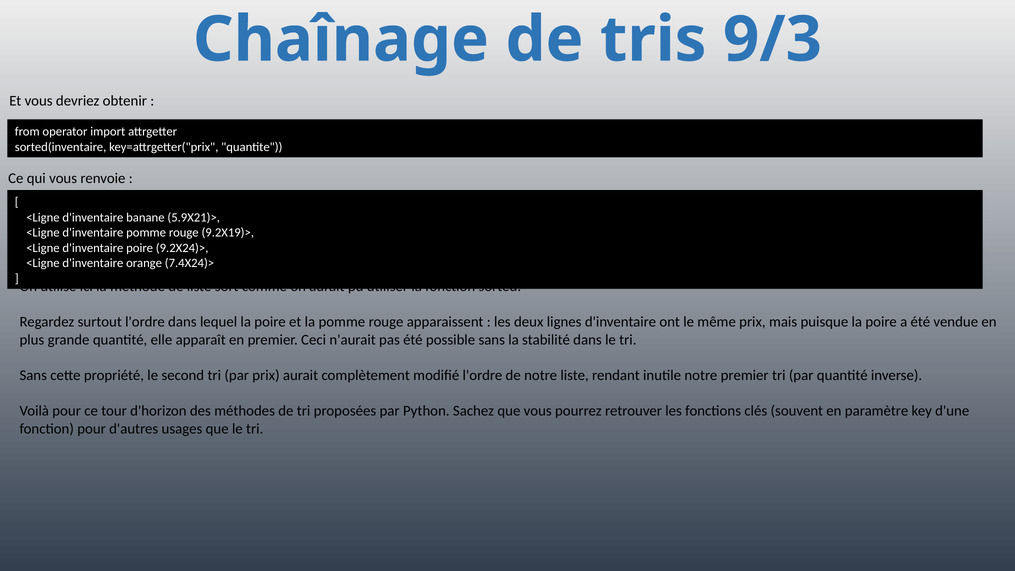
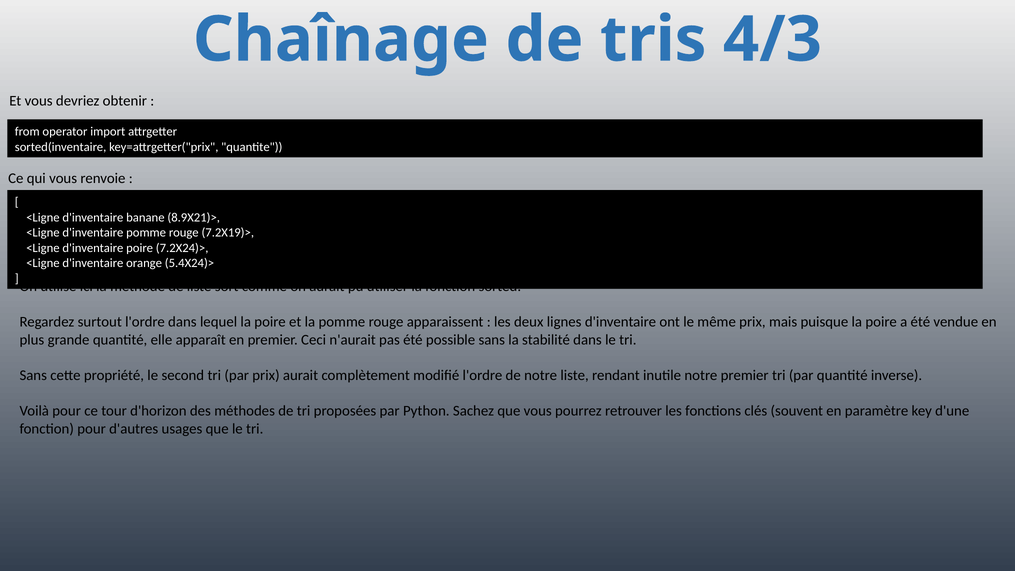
9/3: 9/3 -> 4/3 (772, 40)
5.9X21)>: 5.9X21)> -> 8.9X21)> (194, 217)
9.2X19)>: 9.2X19)> -> 7.2X19)> (228, 233)
9.2X24)>: 9.2X24)> -> 7.2X24)> (182, 248)
7.4X24)>: 7.4X24)> -> 5.4X24)> (189, 263)
